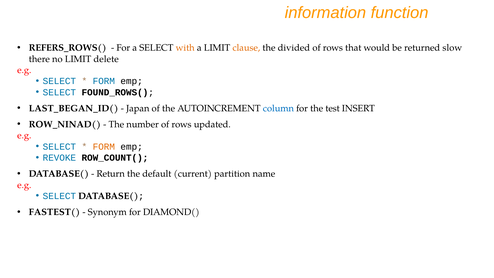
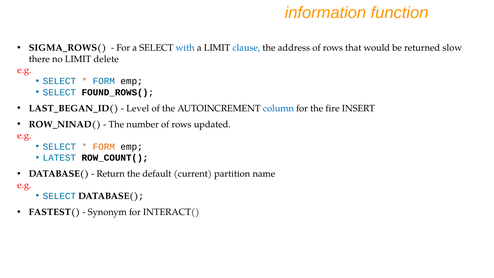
REFERS_ROWS(: REFERS_ROWS( -> SIGMA_ROWS( (68, 48)
with colour: orange -> blue (185, 48)
clause colour: orange -> blue (246, 48)
divided: divided -> address (294, 48)
Japan: Japan -> Level (138, 108)
test: test -> fire (333, 108)
REVOKE: REVOKE -> LATEST (59, 158)
DIAMOND(: DIAMOND( -> INTERACT( (171, 212)
